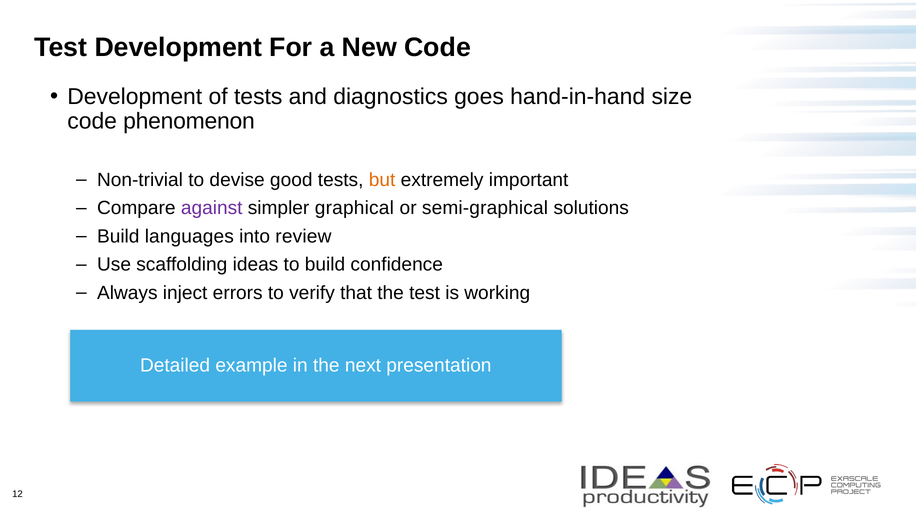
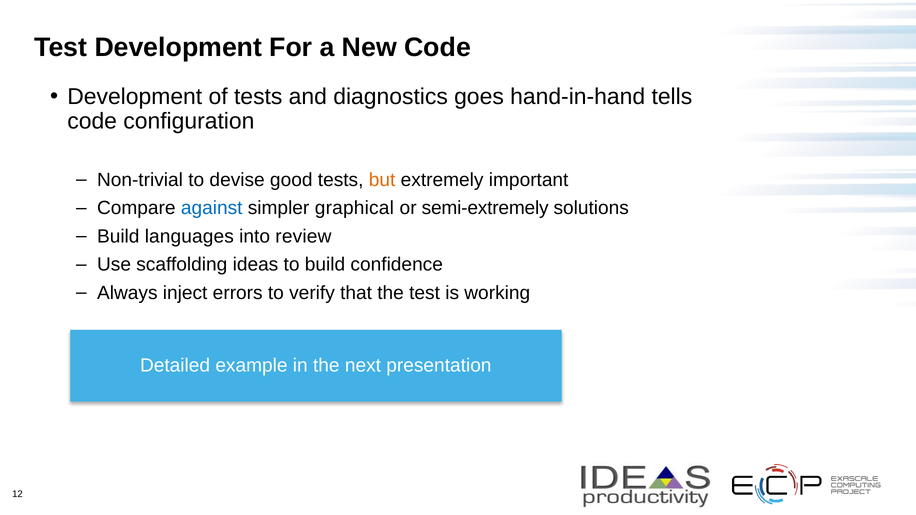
size: size -> tells (672, 97)
phenomenon: phenomenon -> configuration (189, 121)
against colour: purple -> blue (212, 208)
semi-graphical: semi-graphical -> semi-extremely (485, 208)
